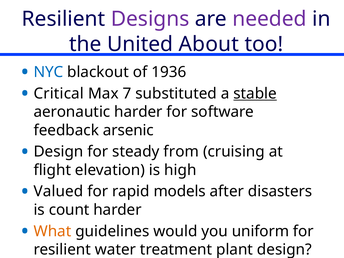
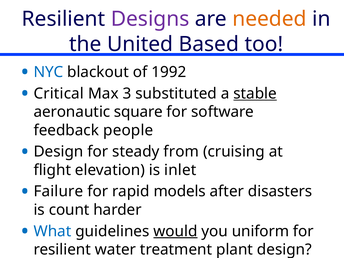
needed colour: purple -> orange (269, 19)
About: About -> Based (209, 44)
1936: 1936 -> 1992 (169, 72)
7: 7 -> 3 (127, 94)
aeronautic harder: harder -> square (138, 112)
arsenic: arsenic -> people (128, 130)
high: high -> inlet (180, 170)
Valued: Valued -> Failure (58, 191)
What colour: orange -> blue (52, 231)
would underline: none -> present (175, 231)
